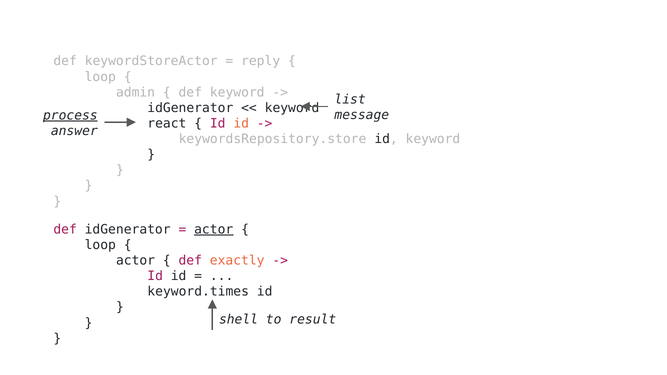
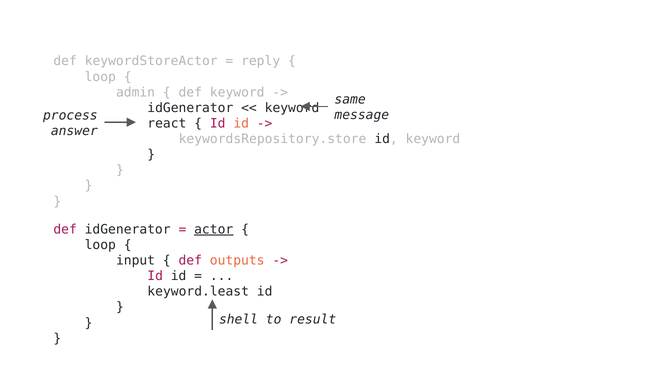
list: list -> same (350, 100)
process underline: present -> none (70, 115)
actor: actor -> input (136, 261)
exactly: exactly -> outputs (237, 261)
keyword.times: keyword.times -> keyword.least (198, 292)
